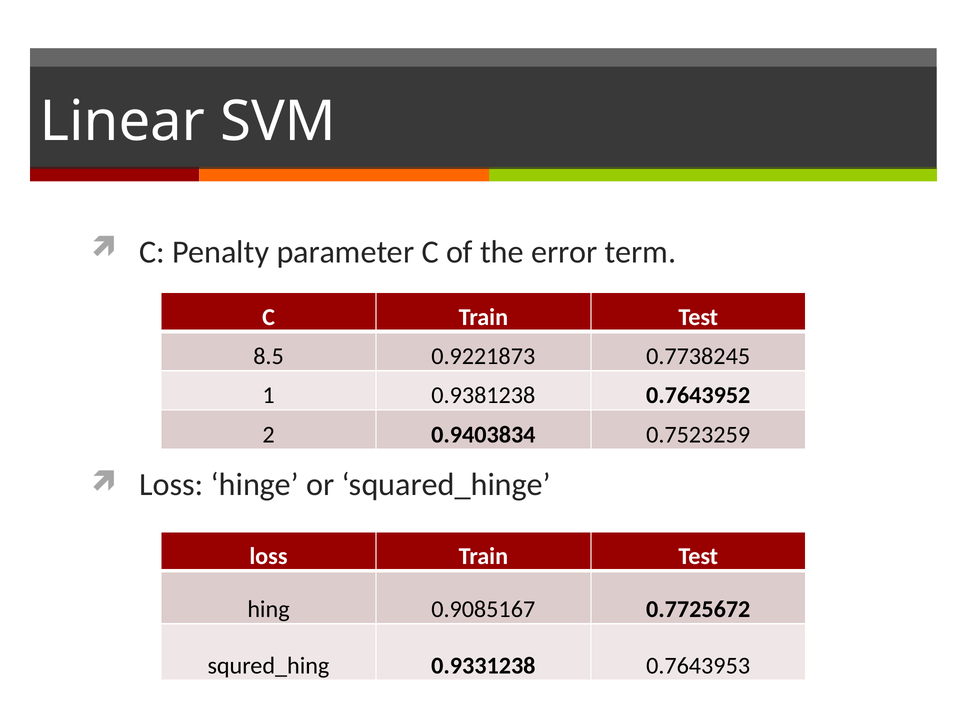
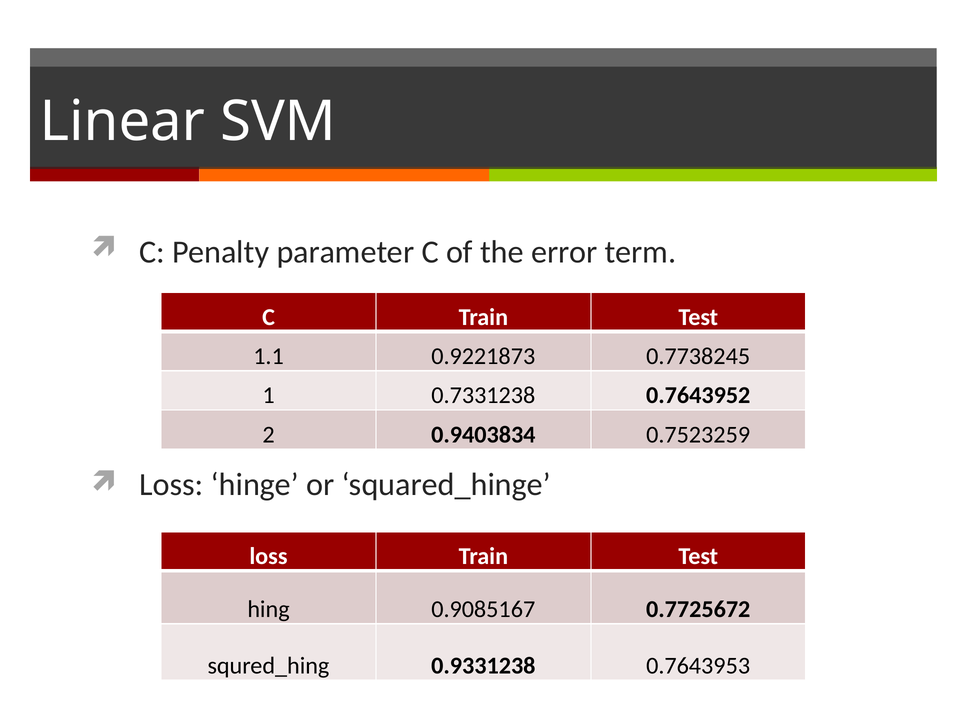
8.5: 8.5 -> 1.1 (269, 356)
0.9381238: 0.9381238 -> 0.7331238 (483, 396)
